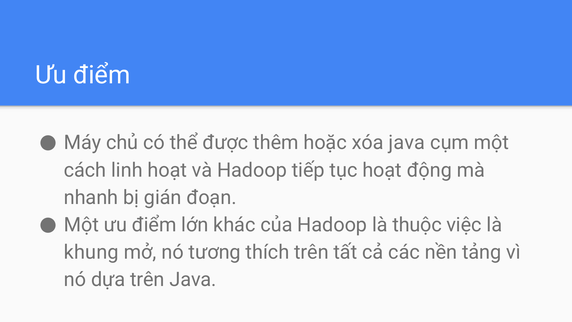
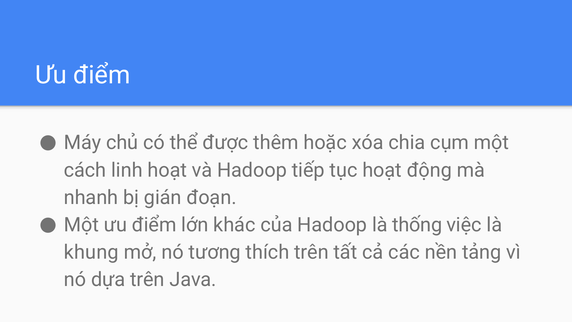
xóa java: java -> chia (407, 143)
thuộc: thuộc -> thống (417, 225)
